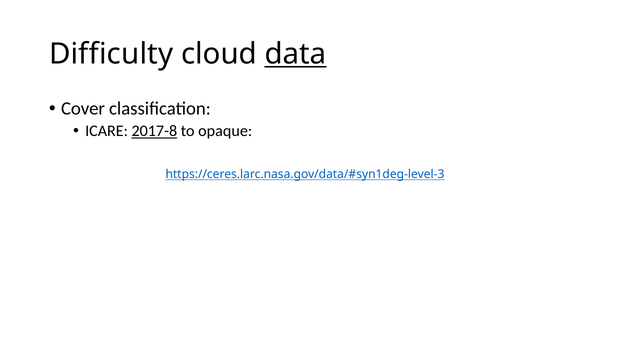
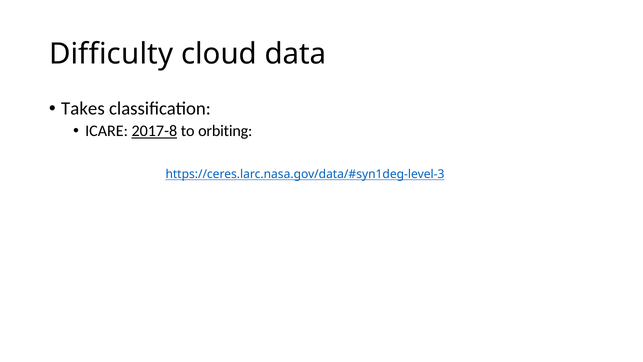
data underline: present -> none (295, 54)
Cover: Cover -> Takes (83, 109)
opaque: opaque -> orbiting (225, 131)
